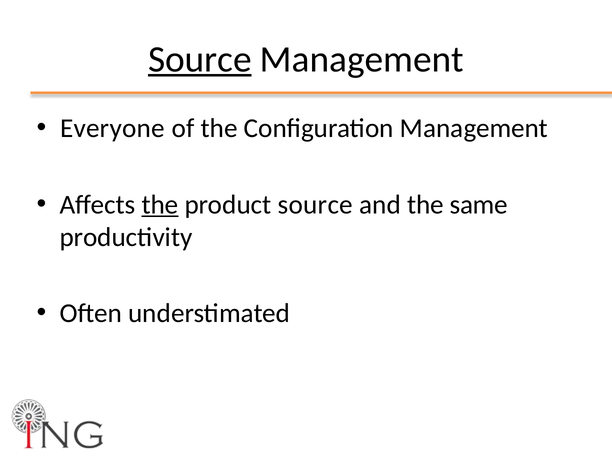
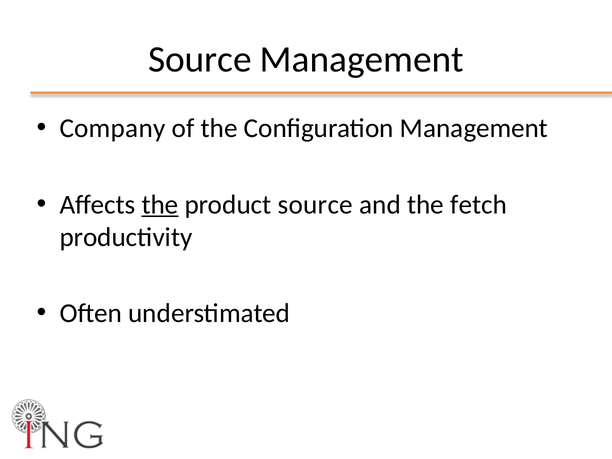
Source underline: present -> none (200, 59)
Everyone: Everyone -> Company (113, 128)
same: same -> fetch (479, 205)
